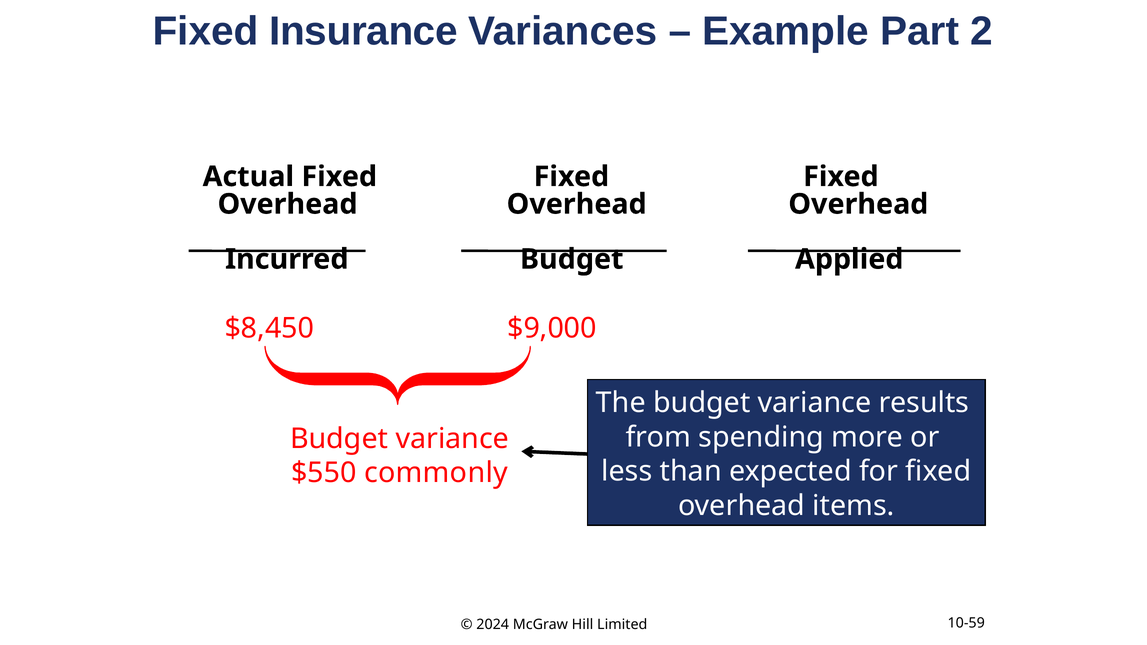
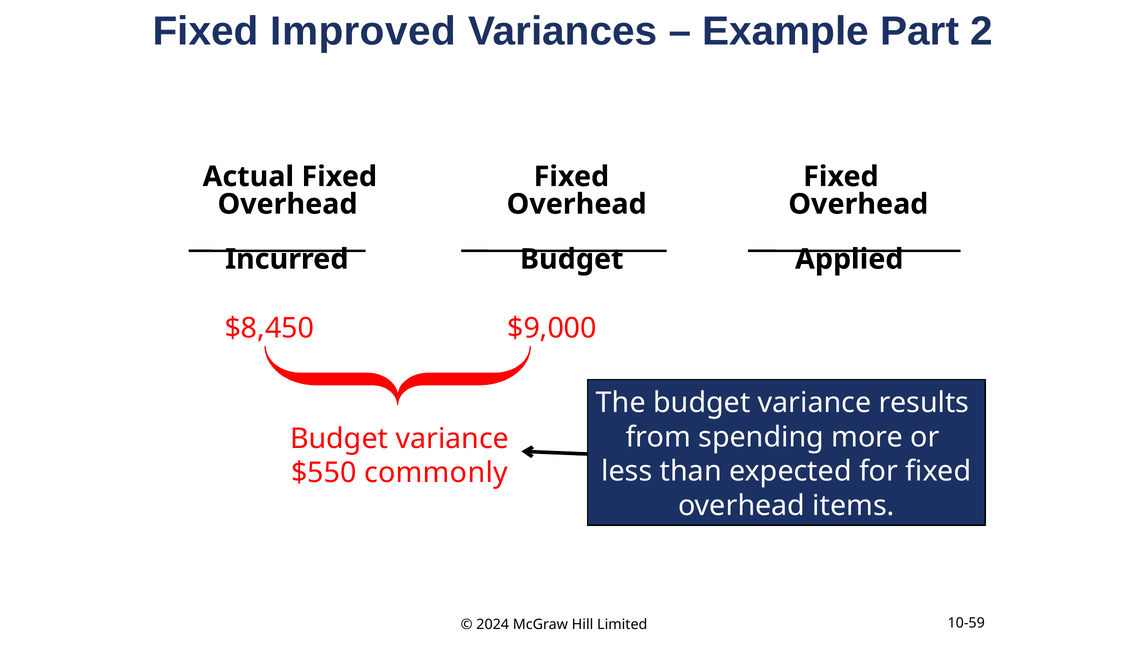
Insurance: Insurance -> Improved (363, 32)
